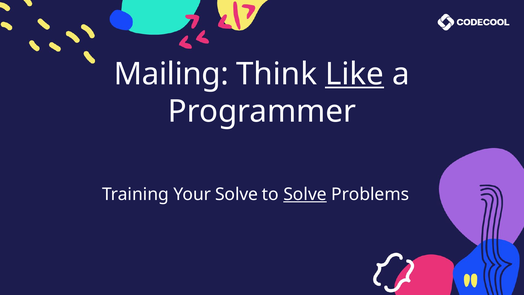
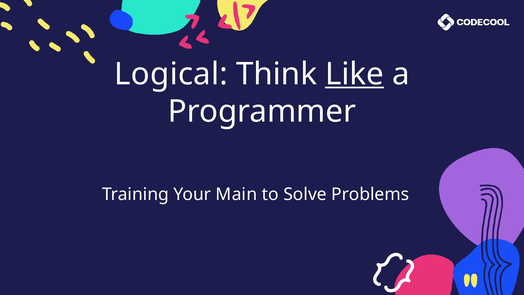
Mailing: Mailing -> Logical (171, 74)
Your Solve: Solve -> Main (236, 194)
Solve underline: present -> none (305, 194)
